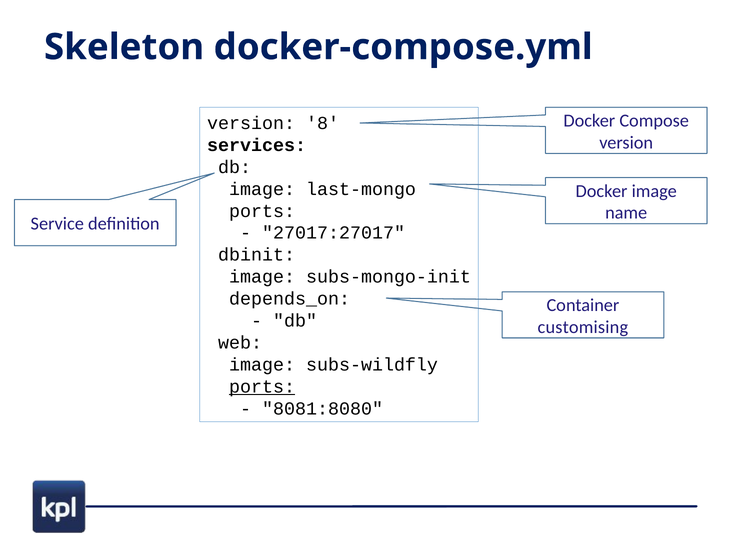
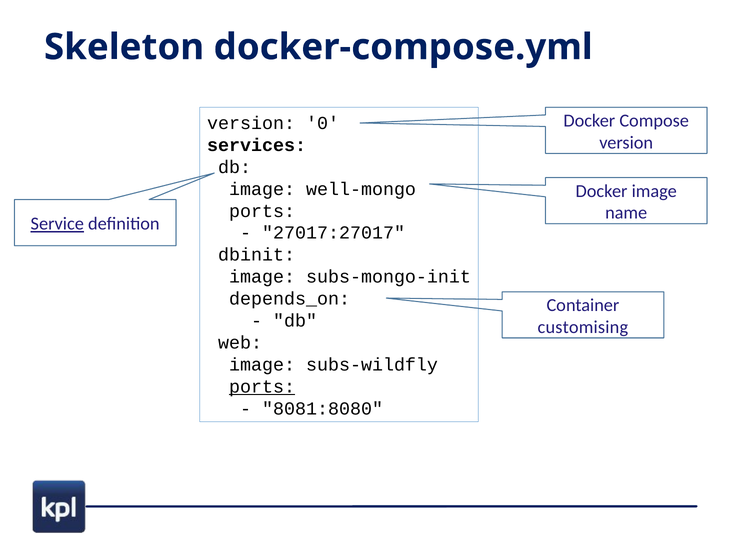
8: 8 -> 0 (323, 123)
last-mongo: last-mongo -> well-mongo (361, 189)
Service underline: none -> present (57, 224)
